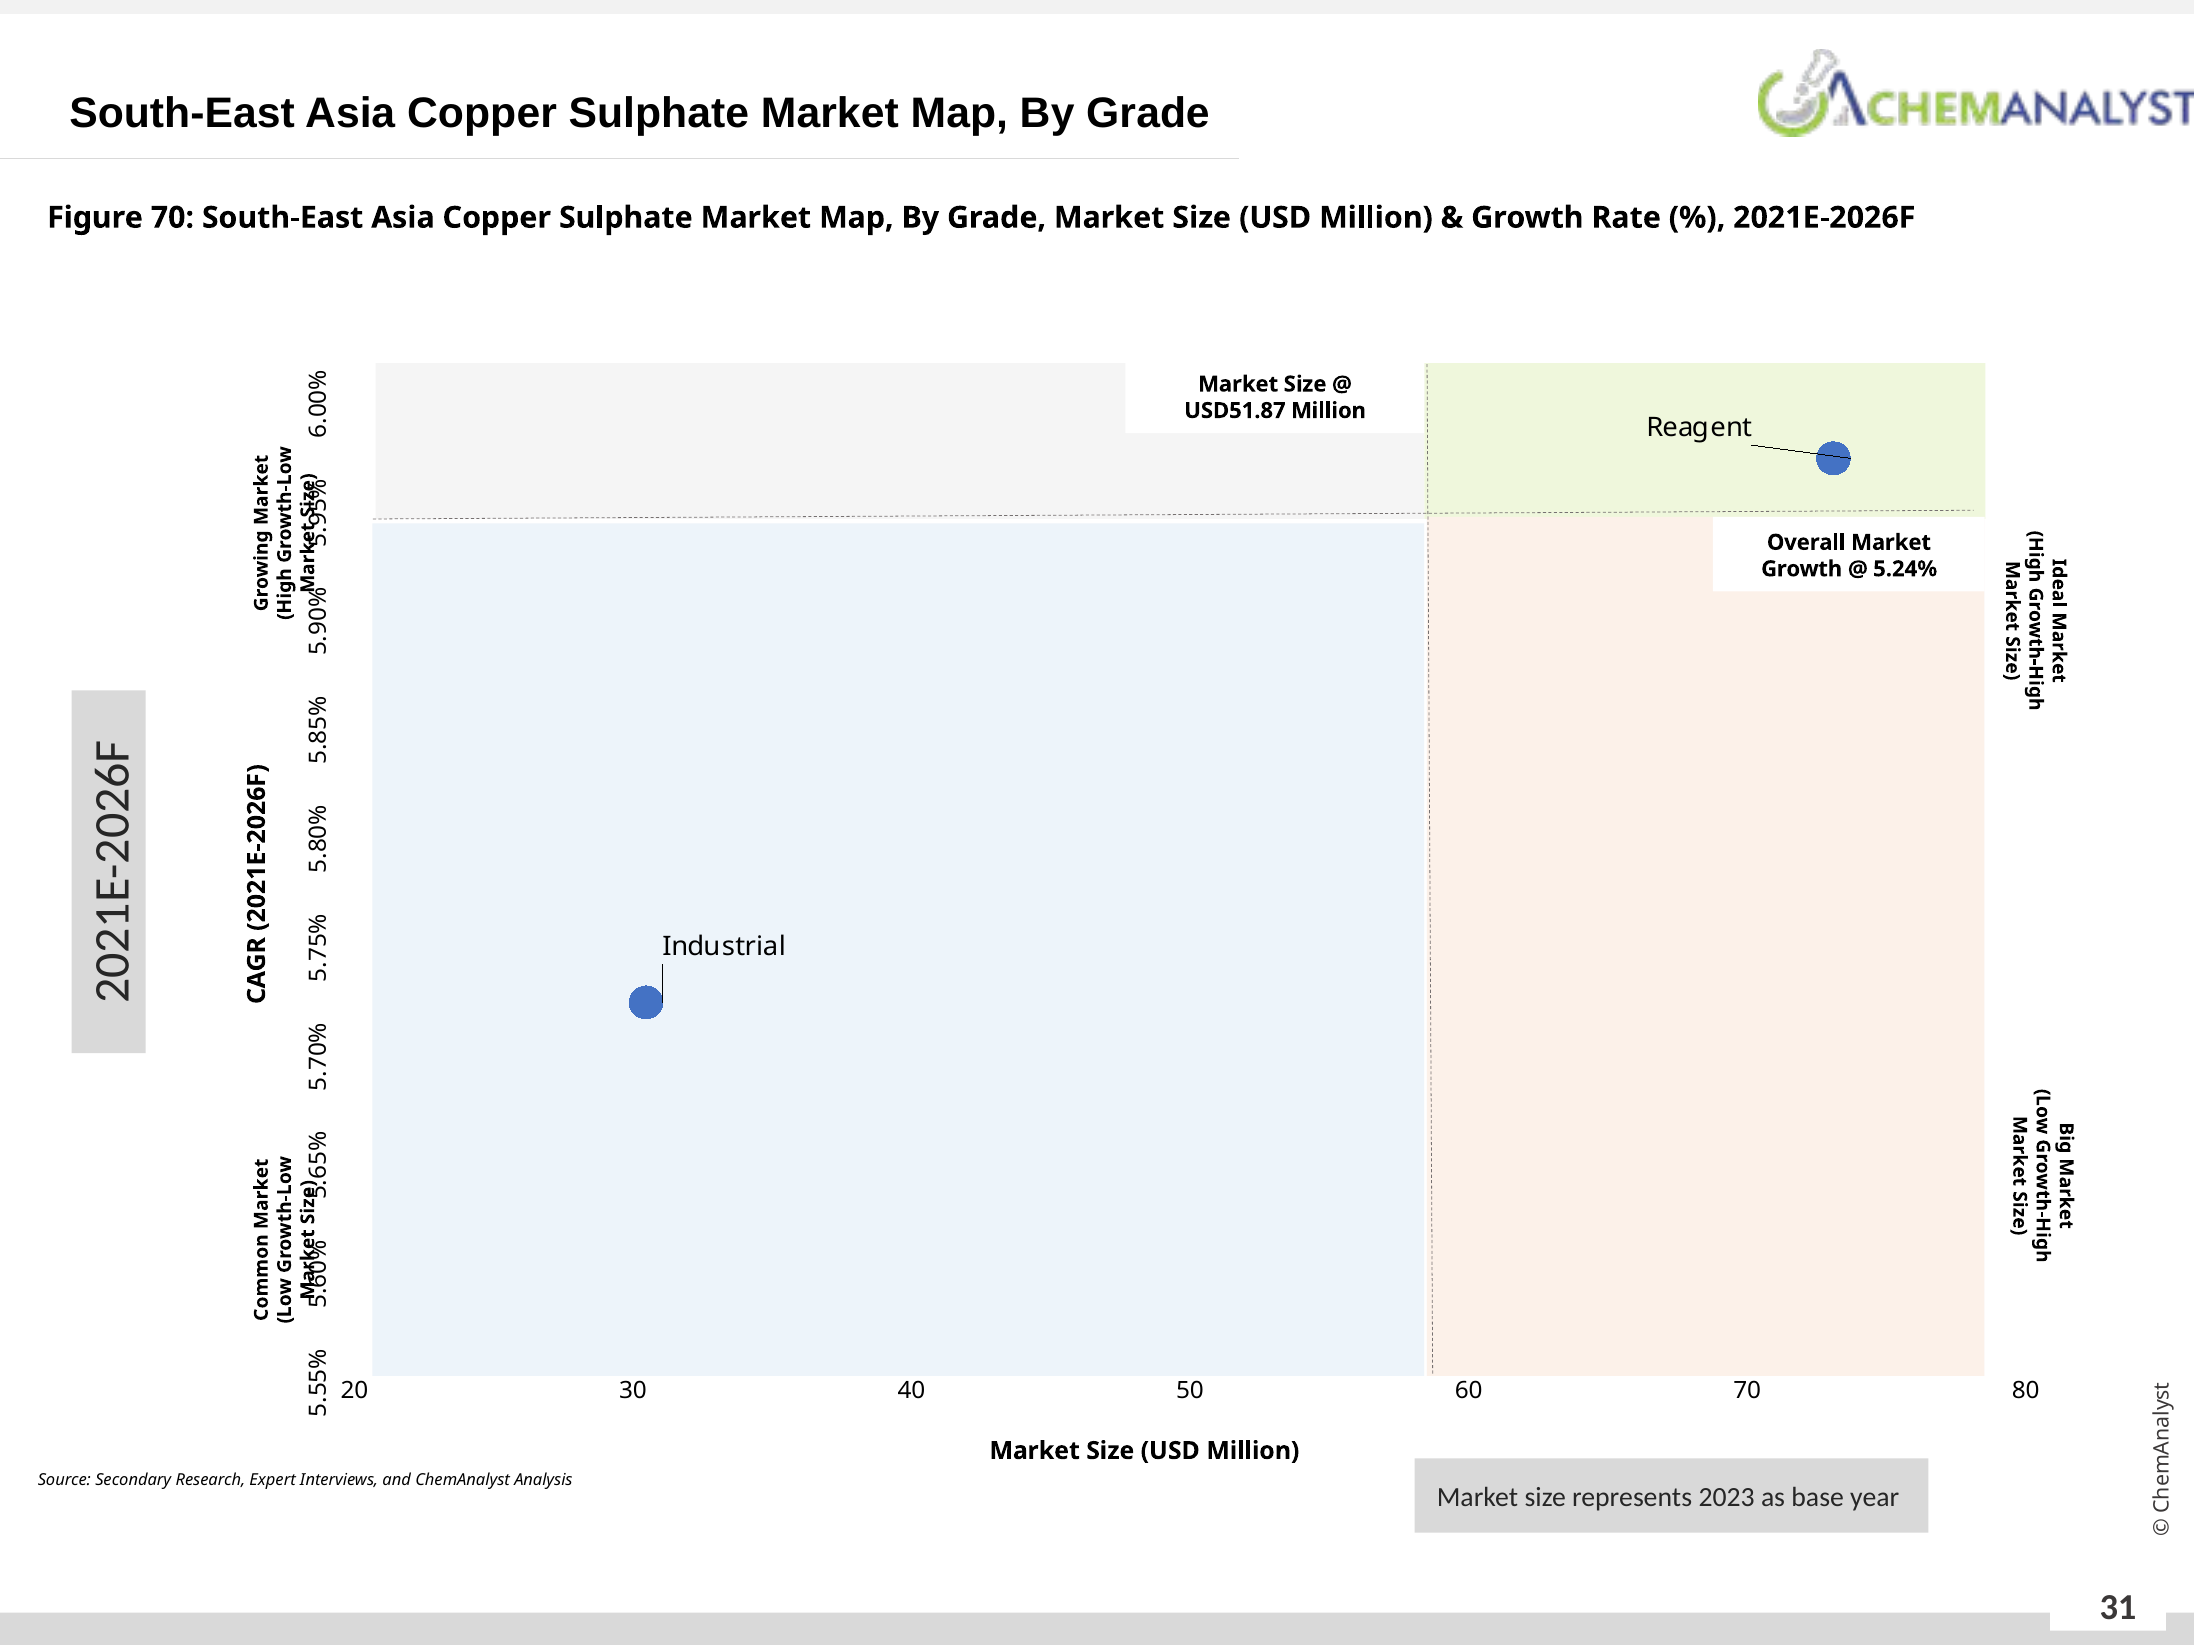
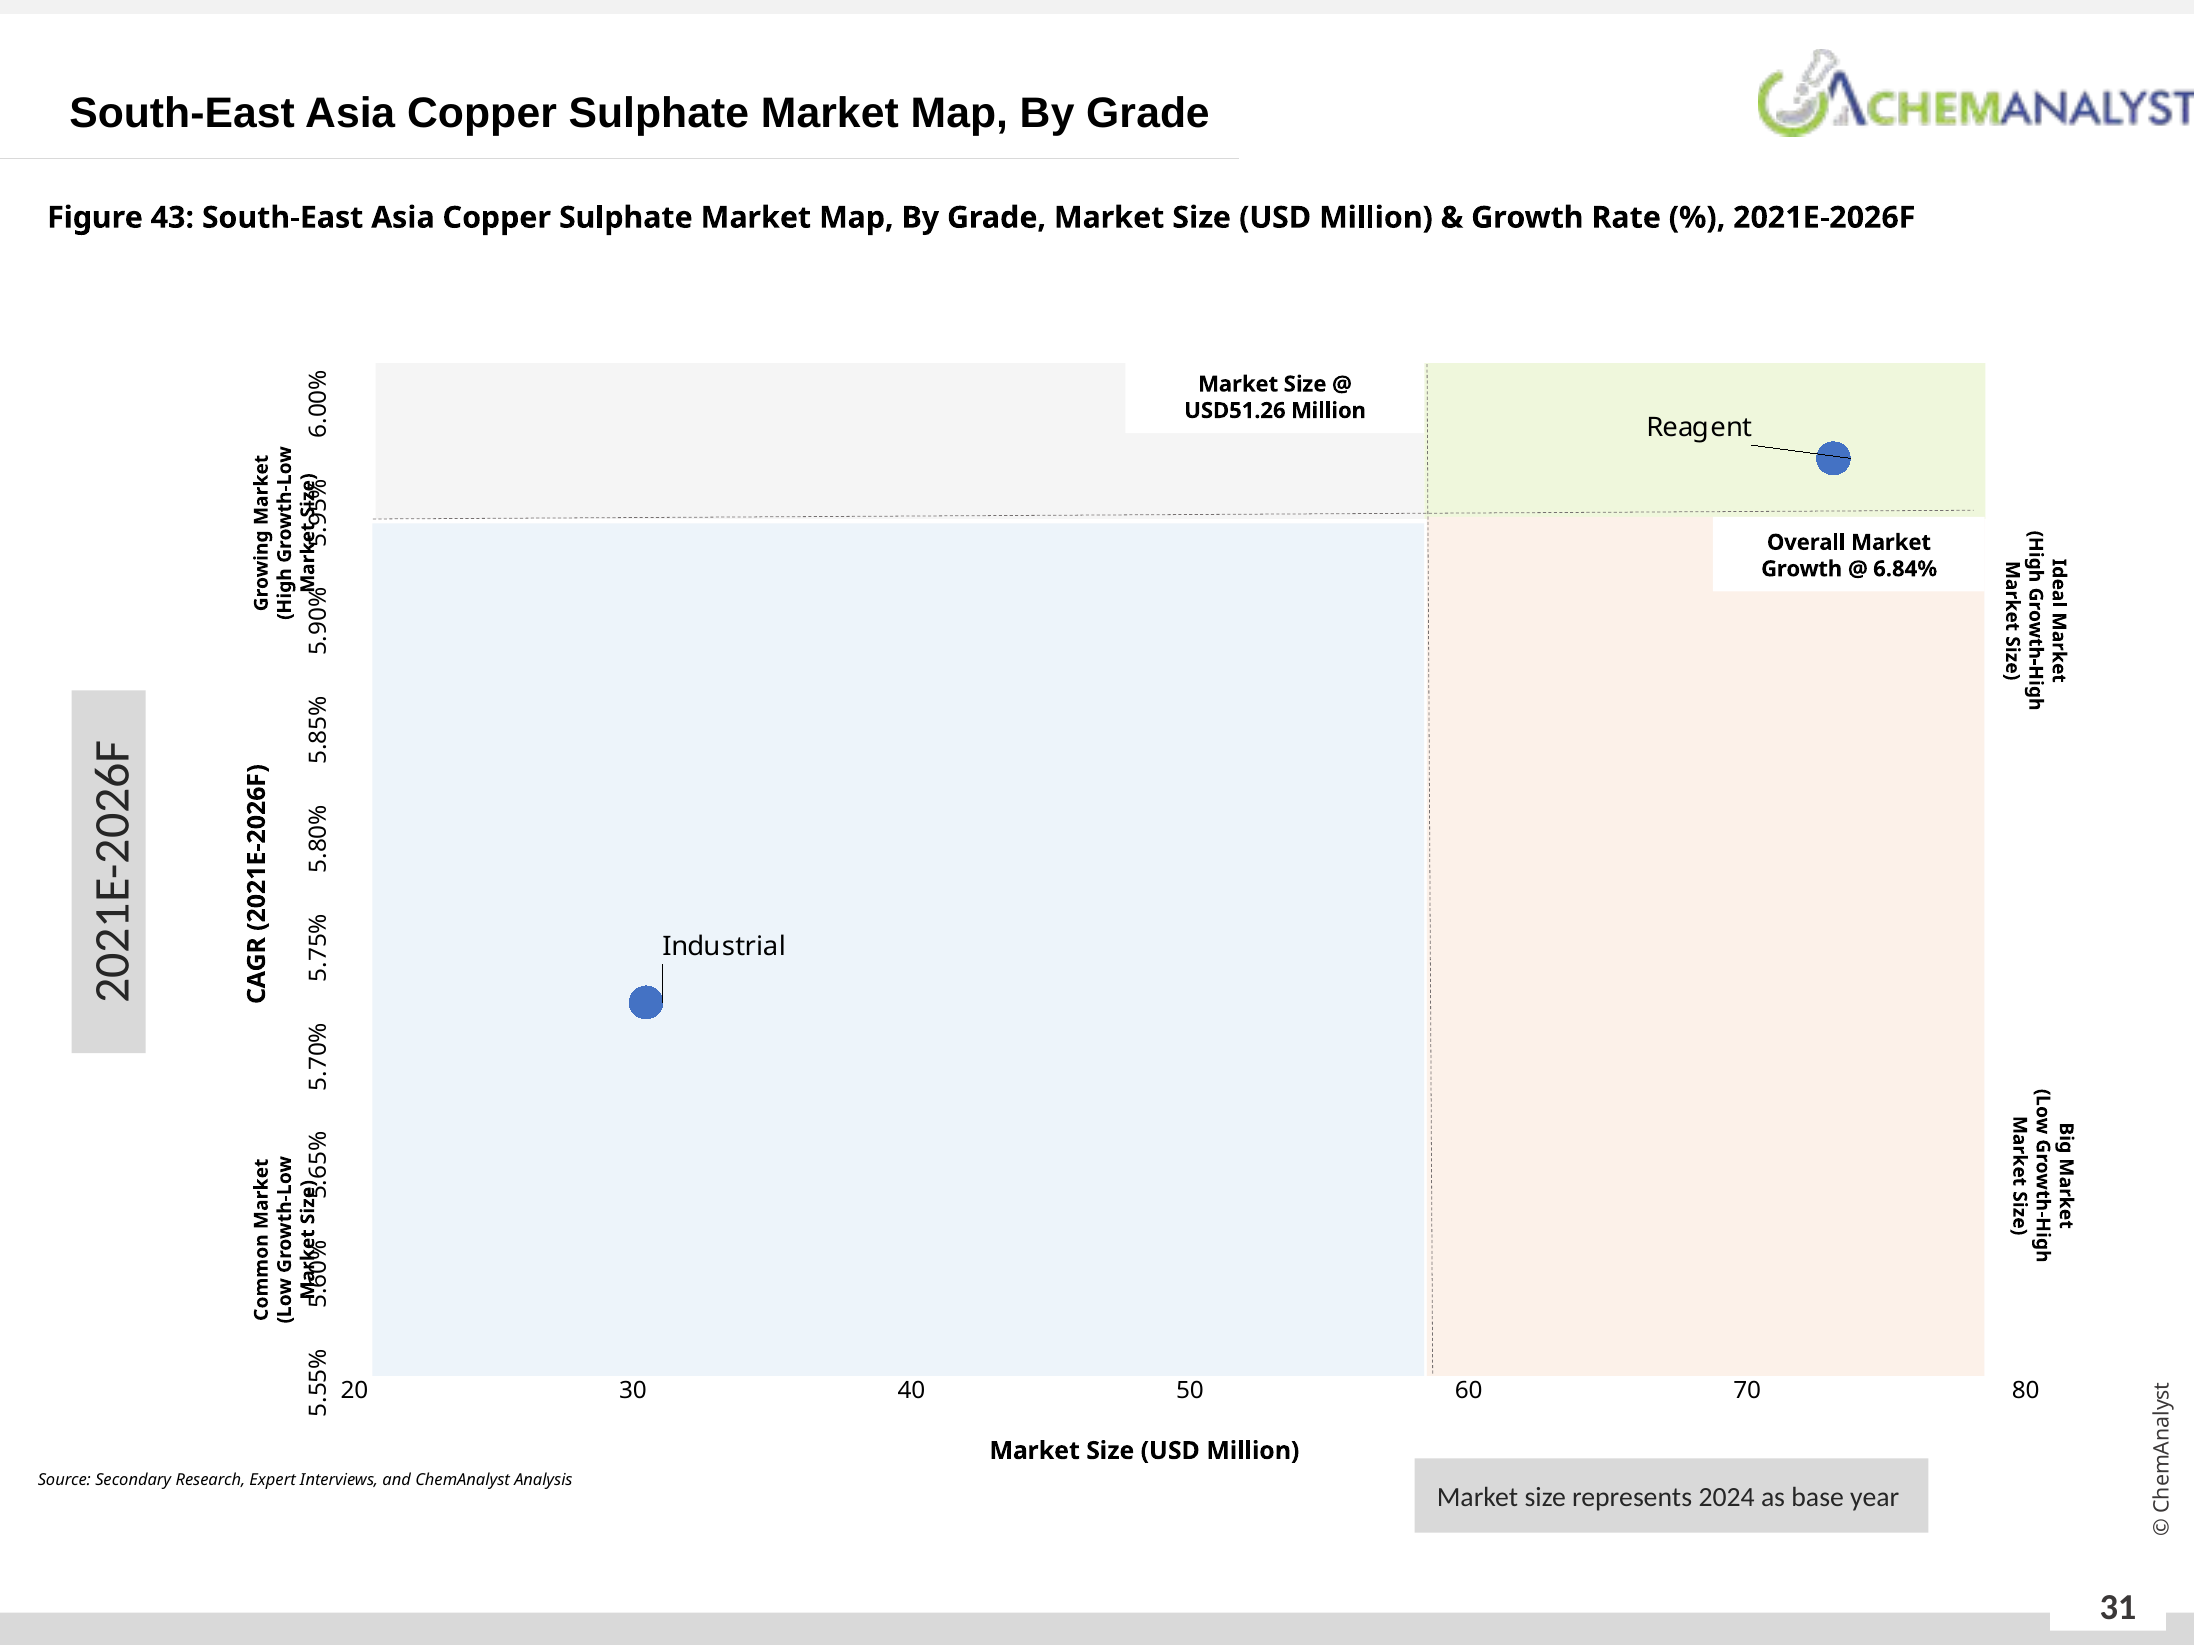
Figure 70: 70 -> 43 (172, 218)
USD51.87: USD51.87 -> USD51.26 (1235, 411)
5.24%: 5.24% -> 6.84% (1905, 569)
2023: 2023 -> 2024 (1727, 1498)
